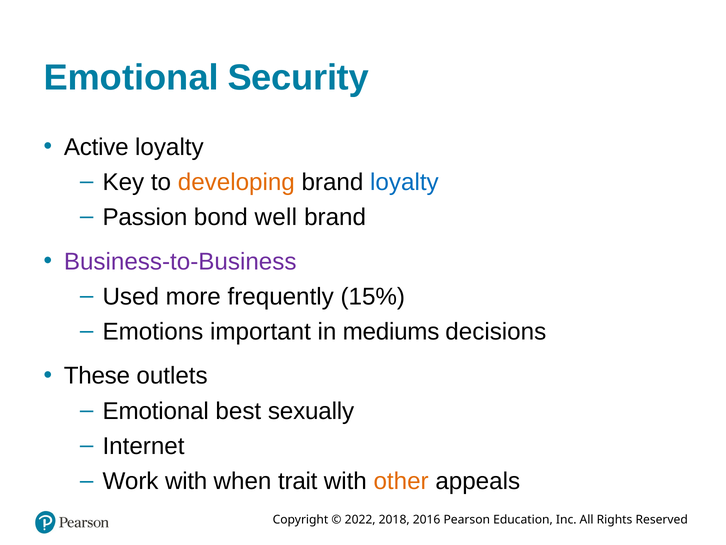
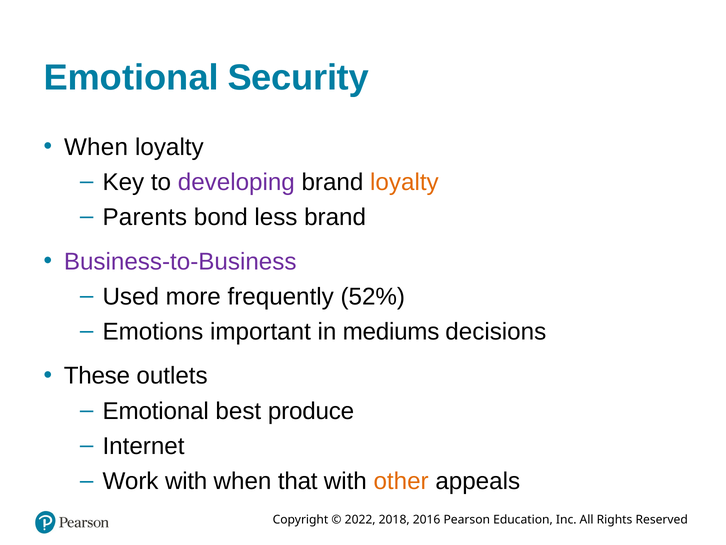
Active: Active -> When (96, 147)
developing colour: orange -> purple (236, 182)
loyalty colour: blue -> orange (404, 182)
Passion: Passion -> Parents (145, 217)
well: well -> less (276, 217)
15%: 15% -> 52% (373, 296)
sexually: sexually -> produce (311, 411)
trait: trait -> that (298, 481)
